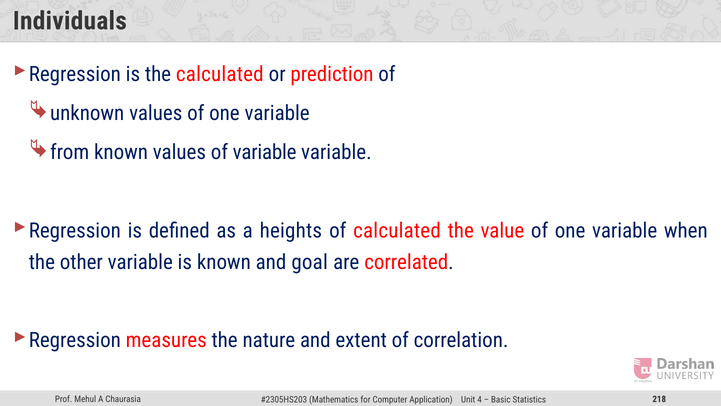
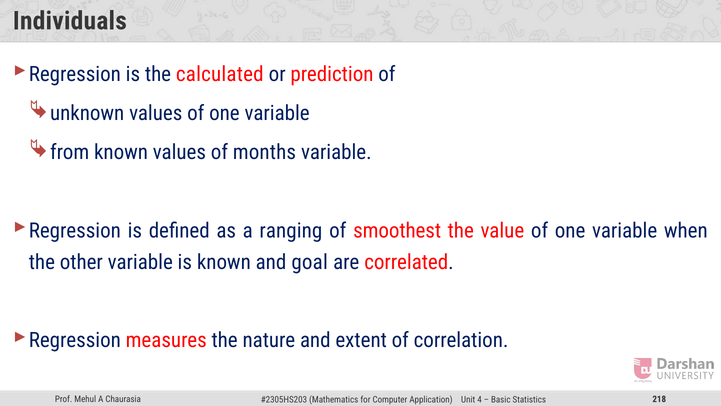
of variable: variable -> months (264, 152)
heights: heights -> ranging (291, 230)
of calculated: calculated -> smoothest (397, 230)
